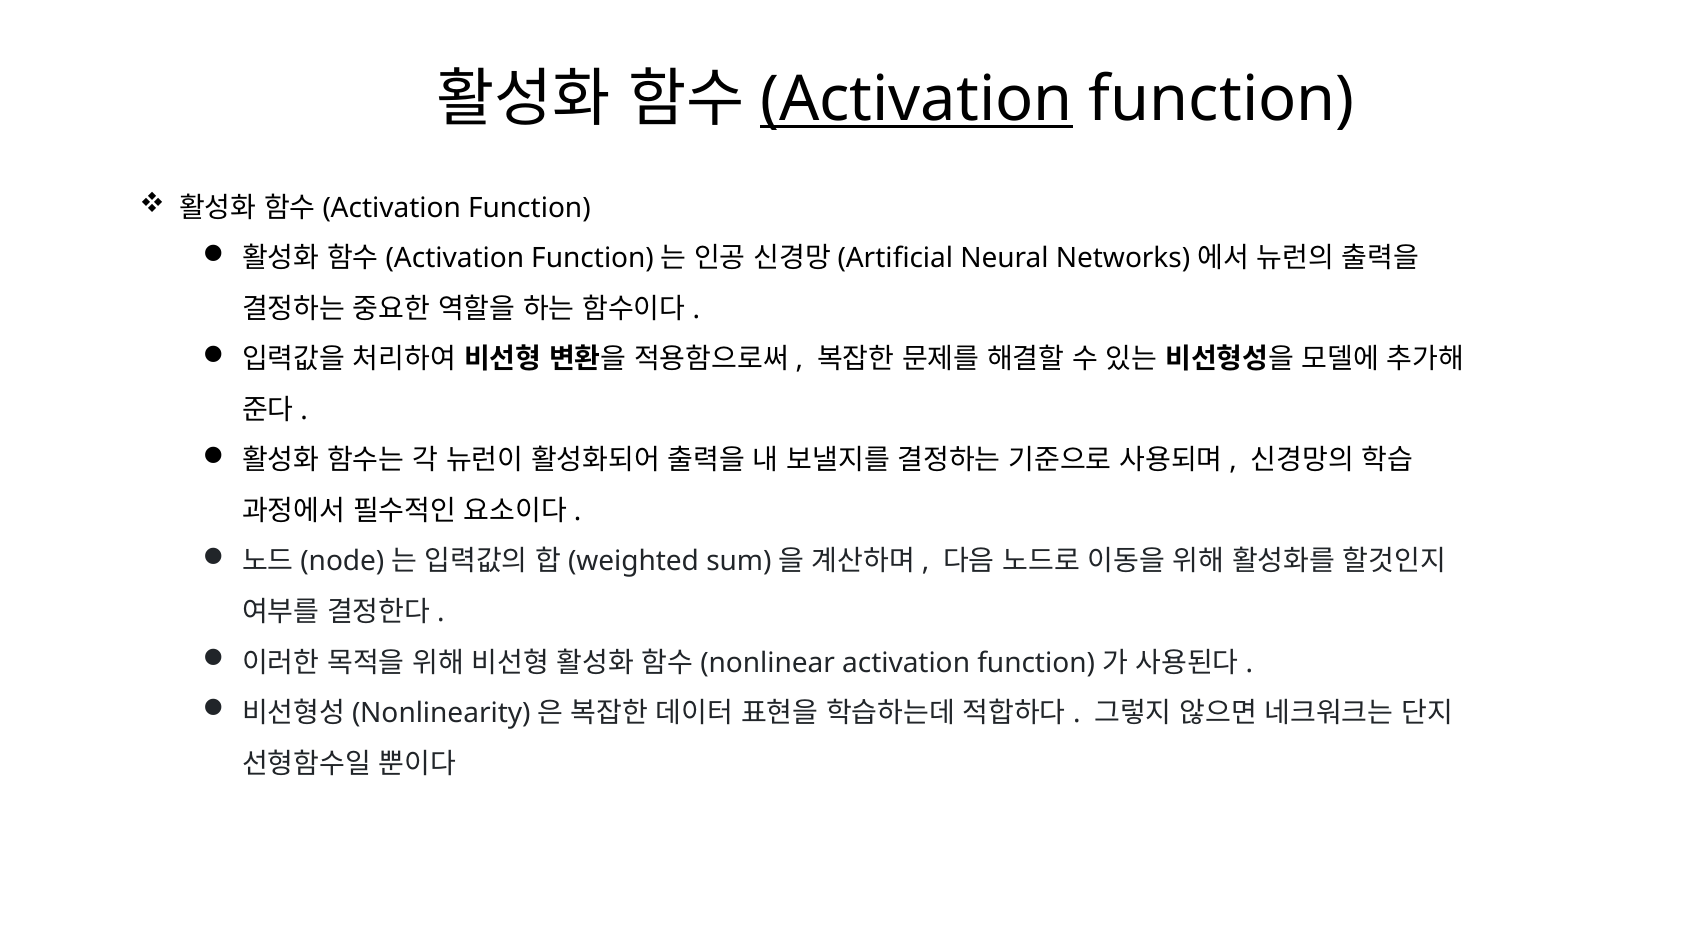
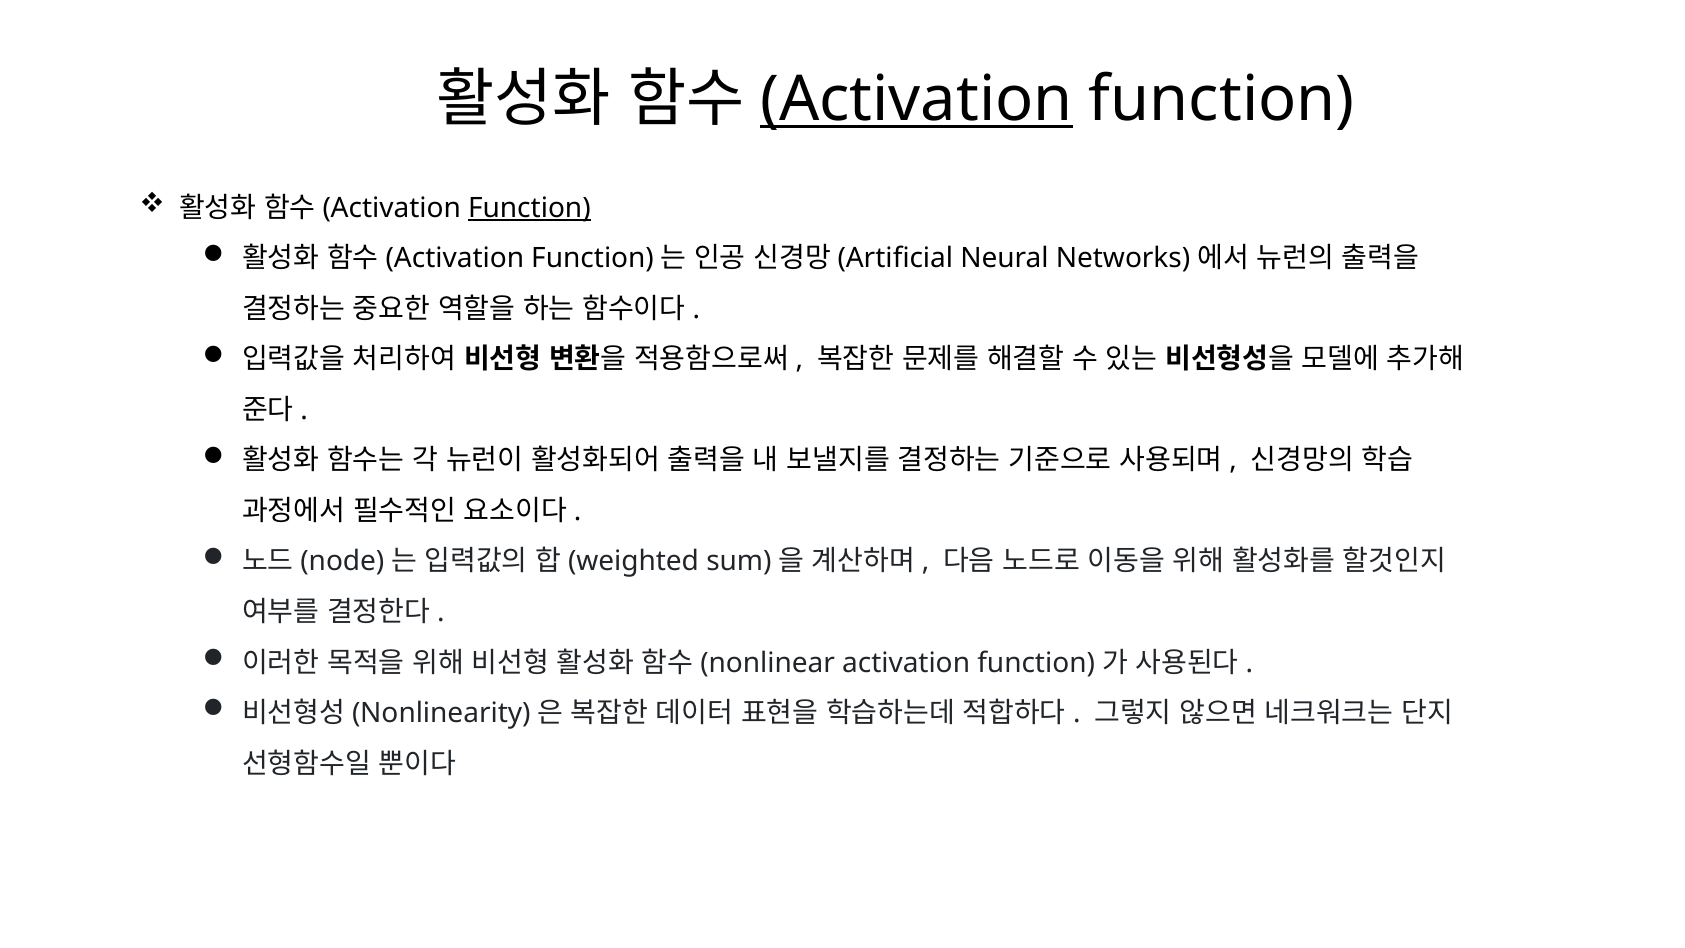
Function underline: none -> present (529, 208)
